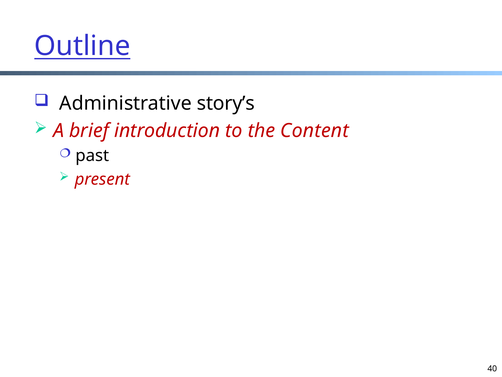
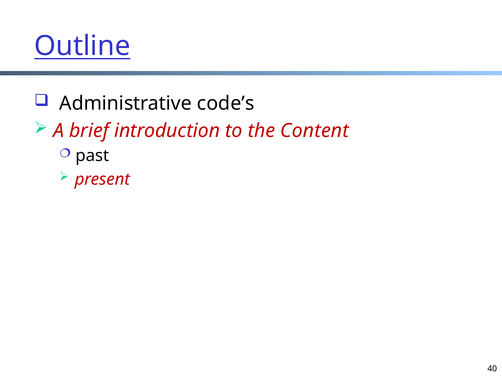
story’s: story’s -> code’s (226, 103)
